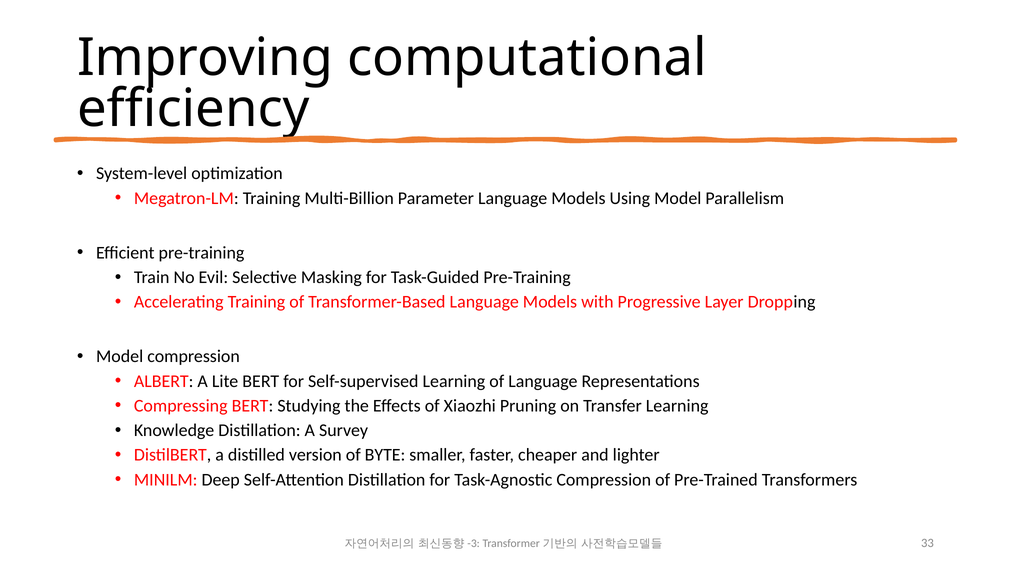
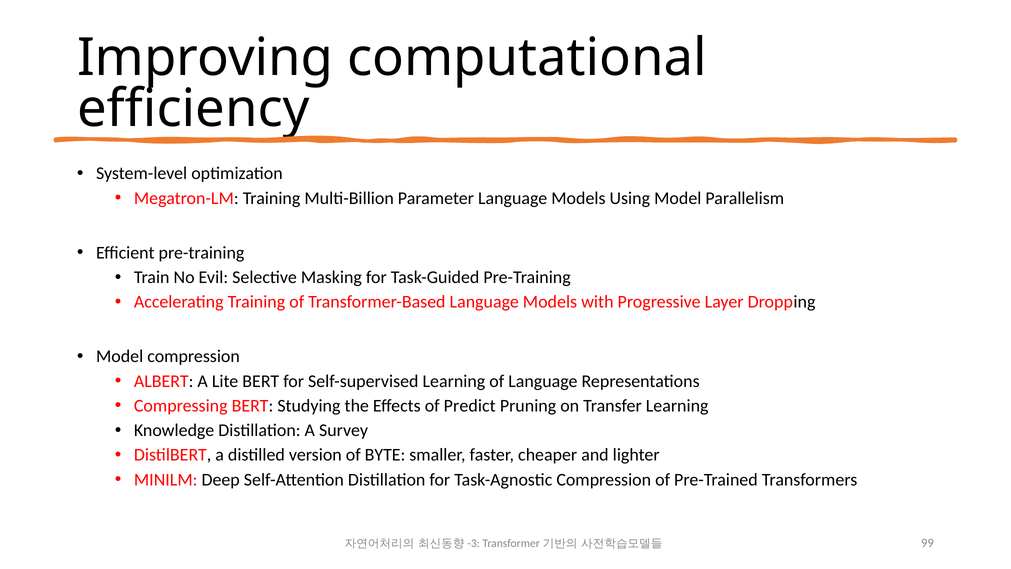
Xiaozhi: Xiaozhi -> Predict (470, 406)
33: 33 -> 99 (927, 543)
